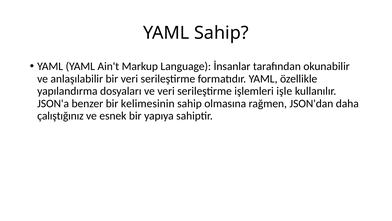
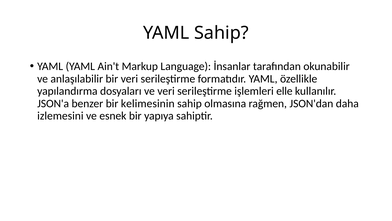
işle: işle -> elle (284, 91)
çalıştığınız: çalıştığınız -> izlemesini (60, 116)
